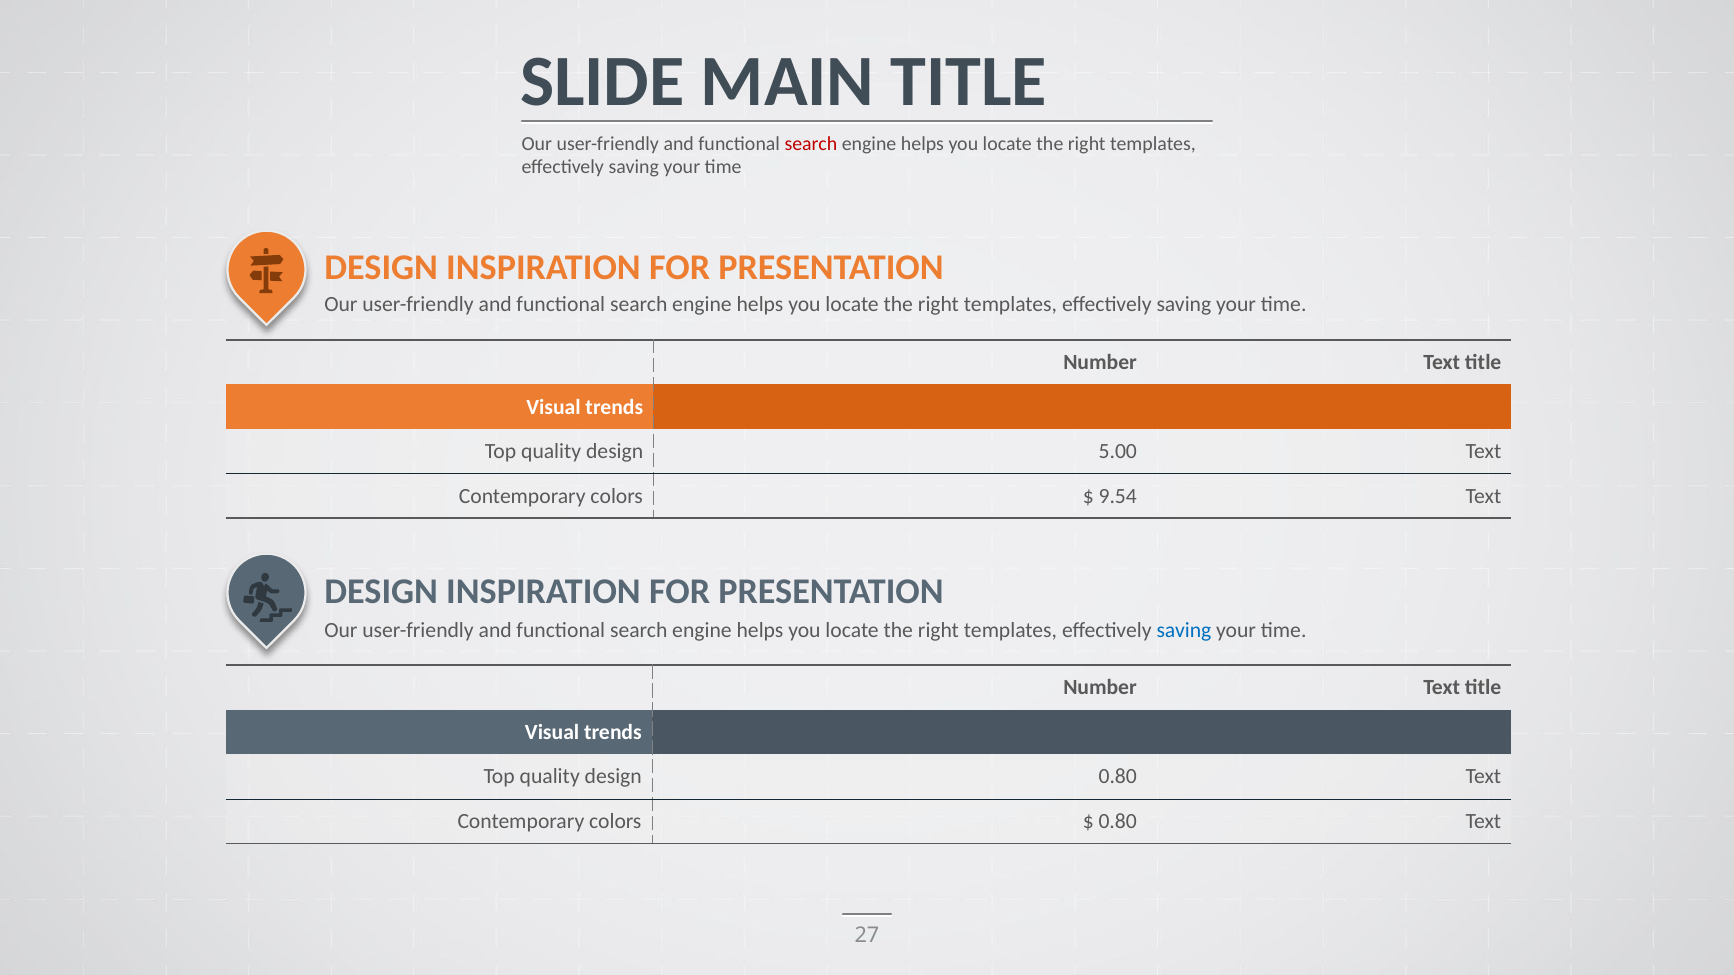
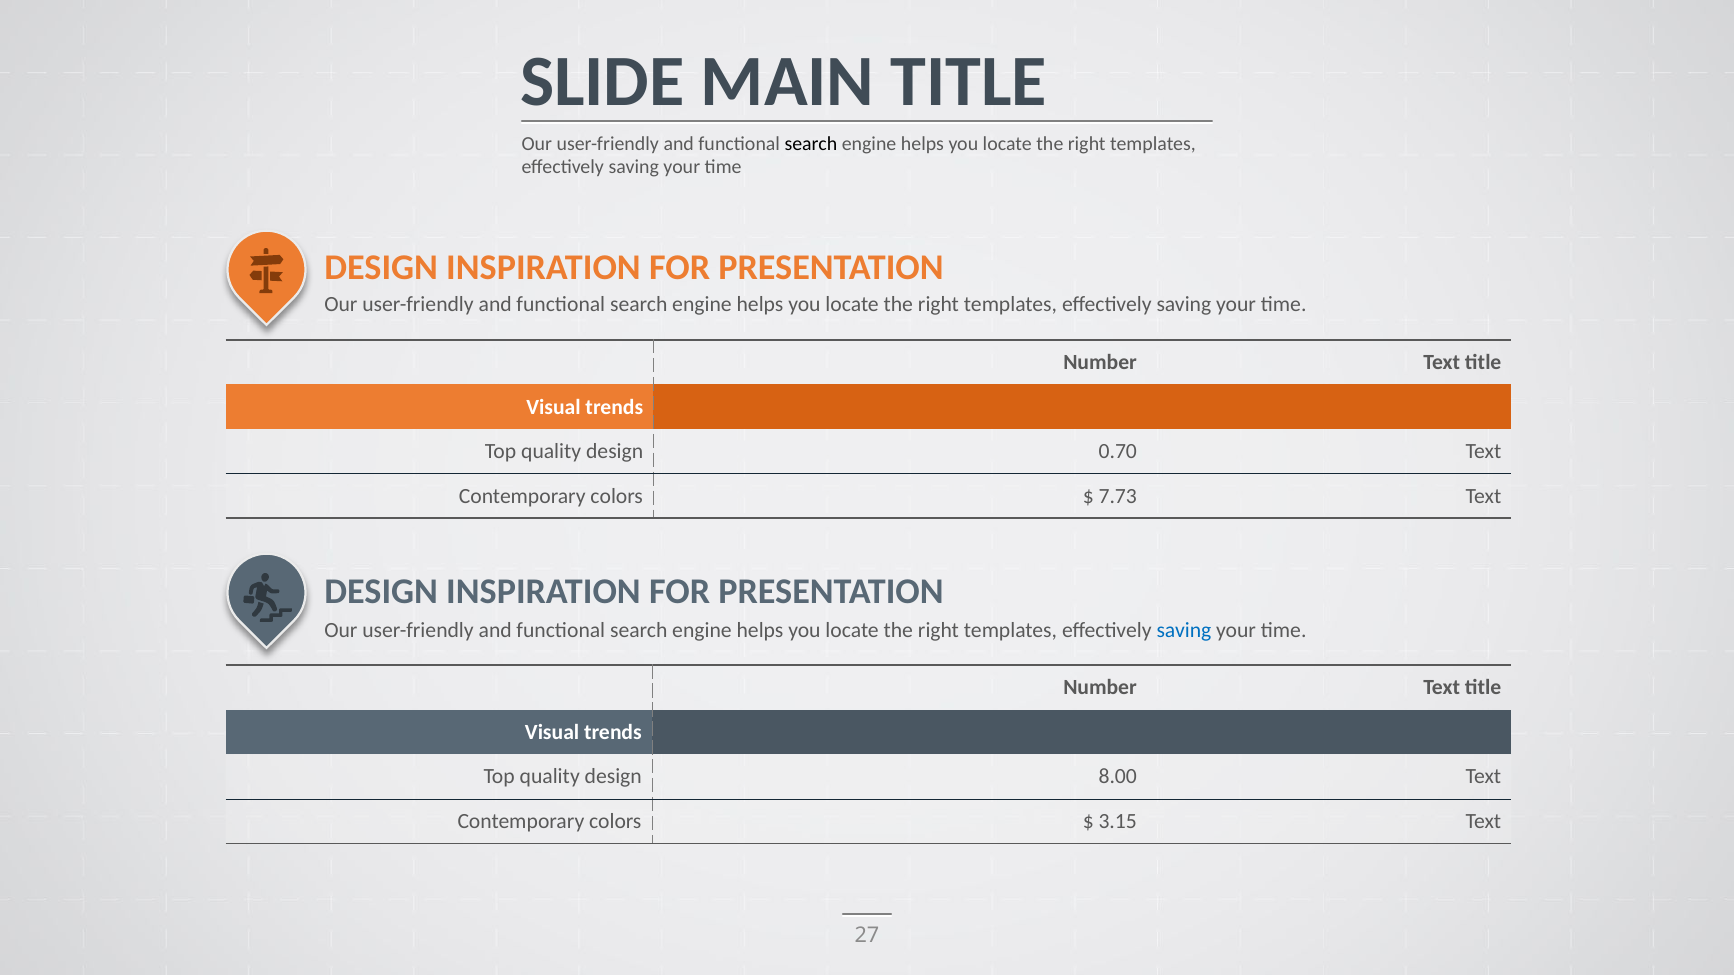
search colour: red -> black (811, 144)
5.00: 5.00 -> 0.70 (1118, 452)
9.54: 9.54 -> 7.73 (1118, 496)
design 0.80: 0.80 -> 8.00 (1118, 777)
0.80: 0.80 -> 3.15 (1118, 822)
